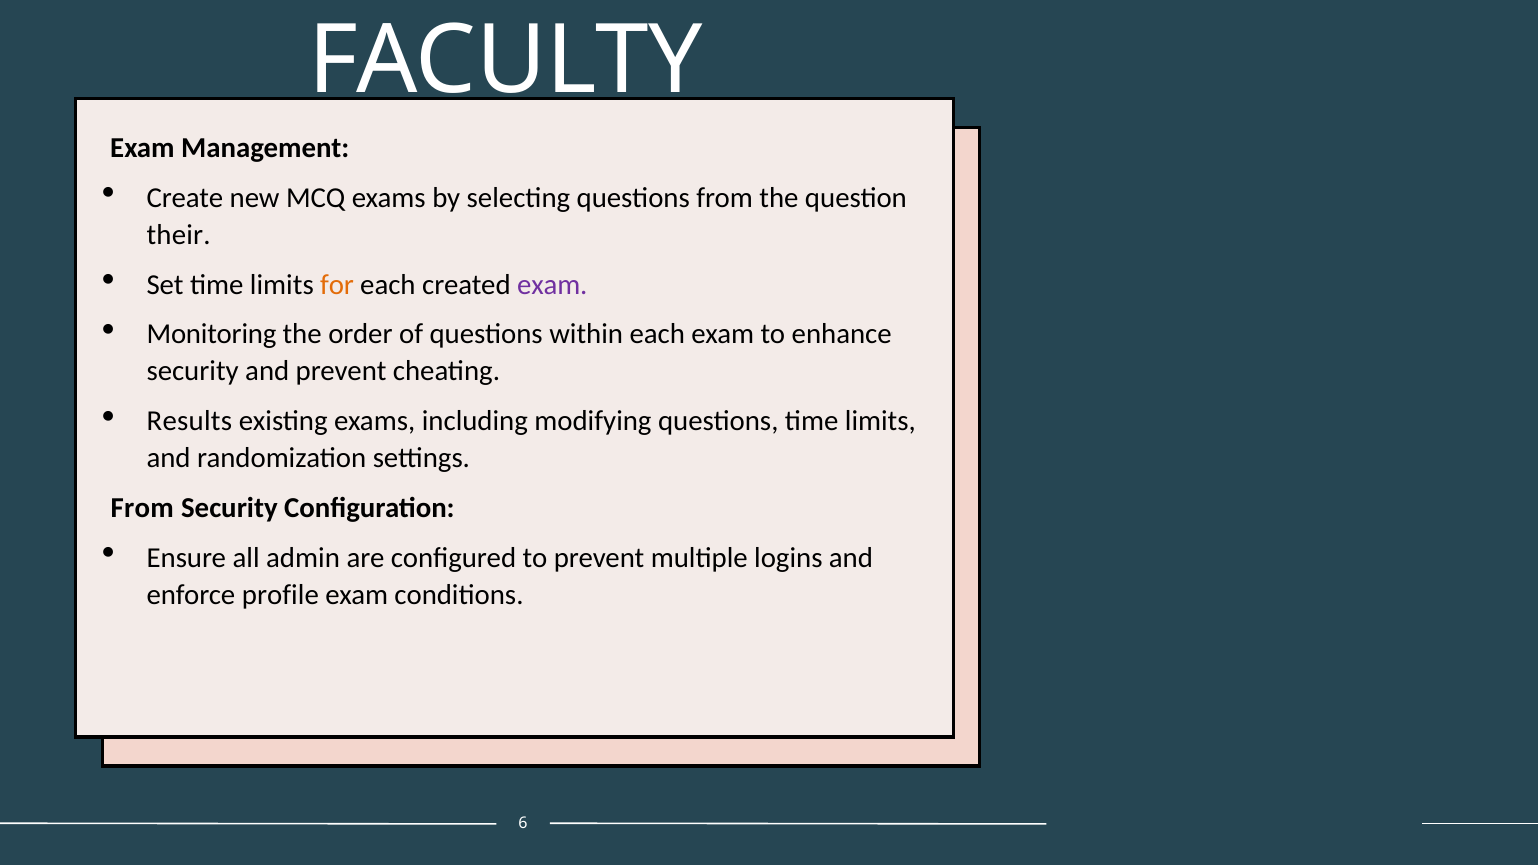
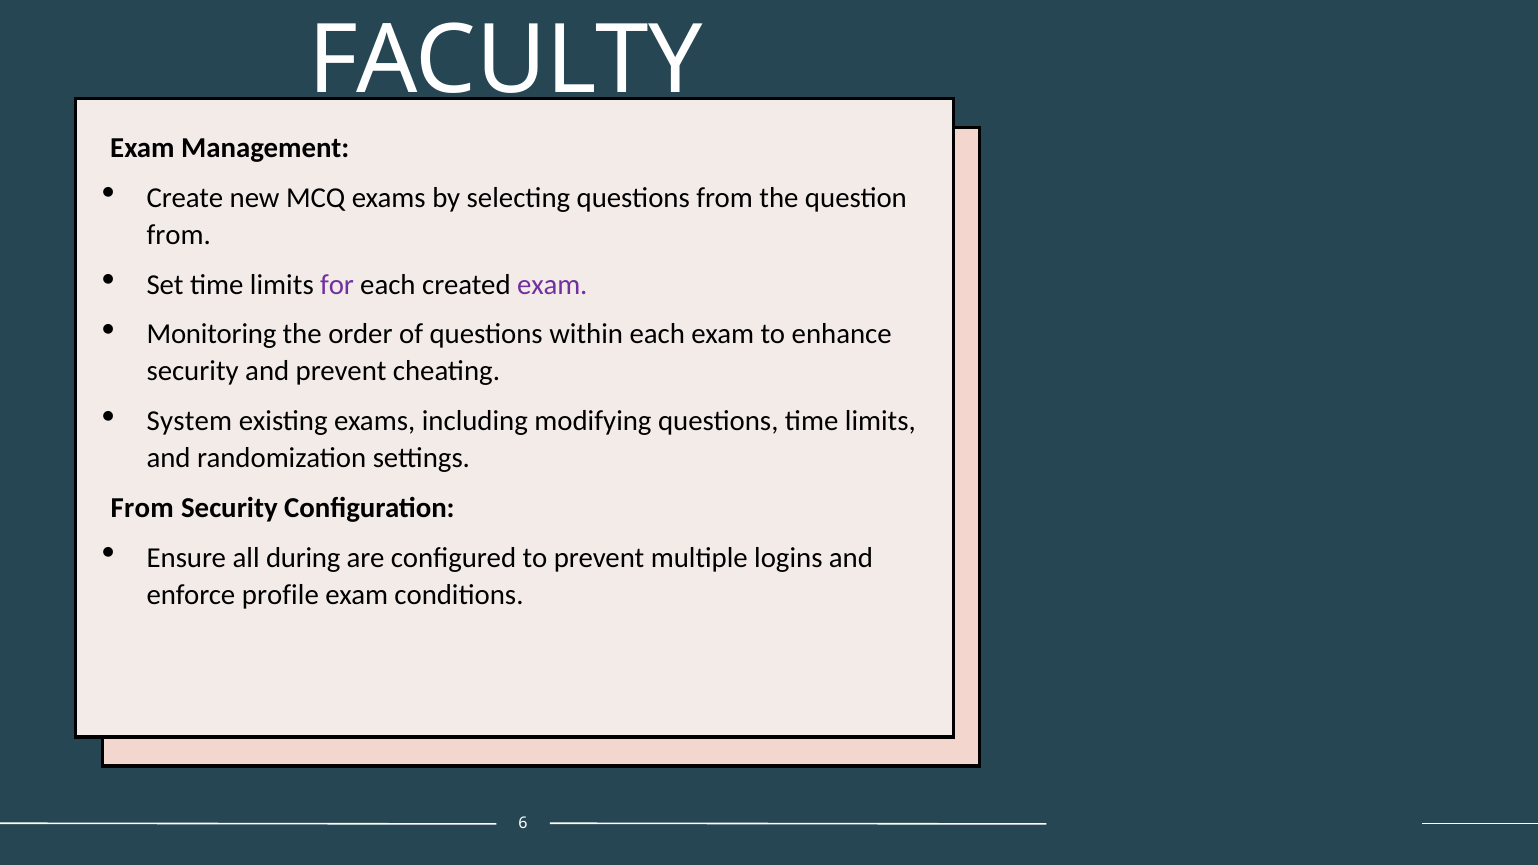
their: their -> from (179, 235)
for colour: orange -> purple (337, 285)
Results: Results -> System (189, 421)
admin: admin -> during (303, 558)
